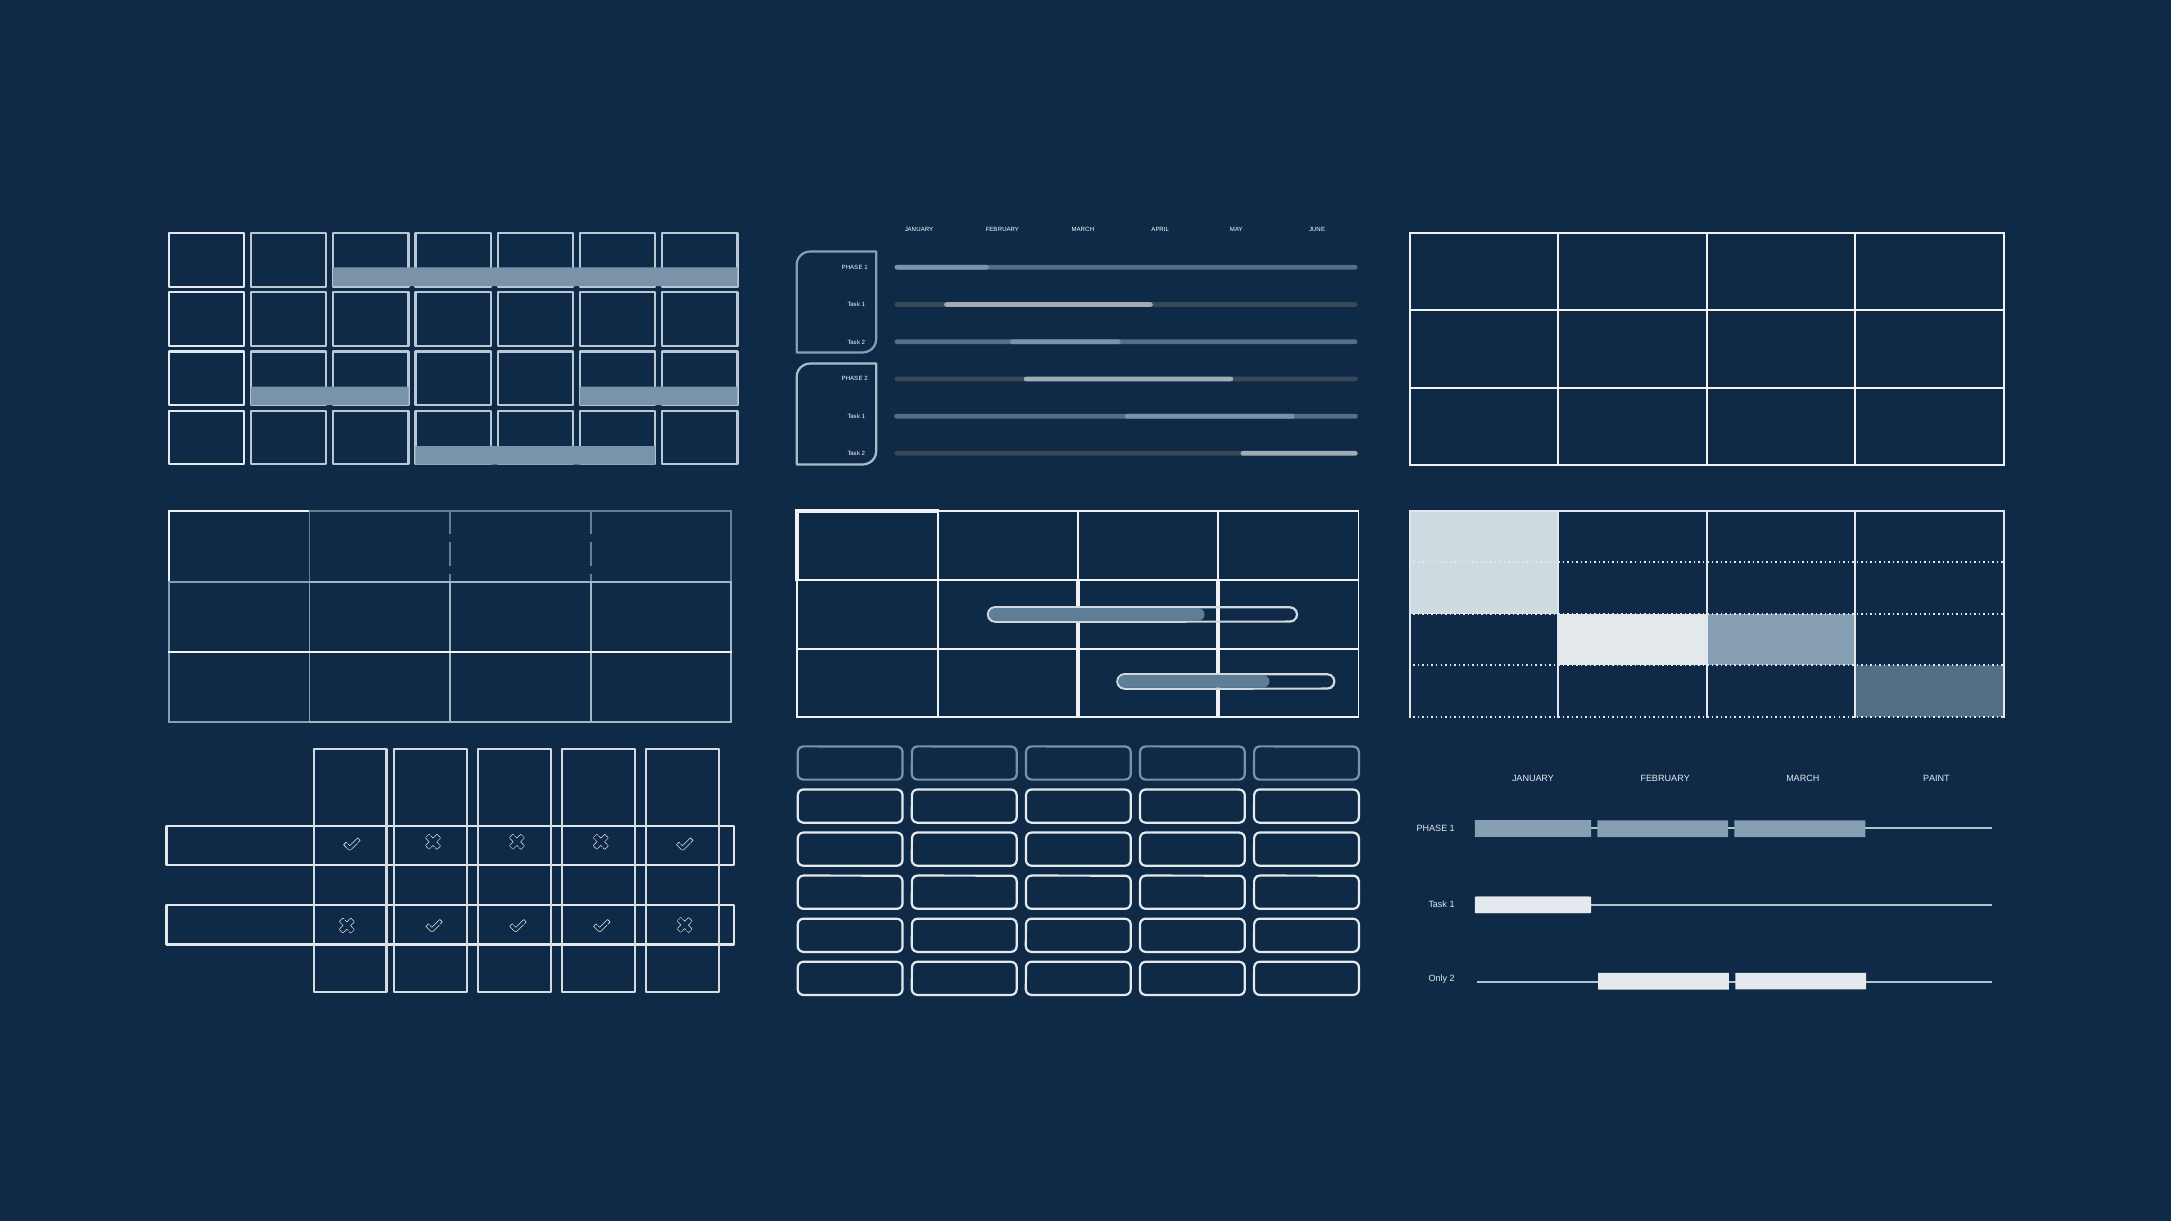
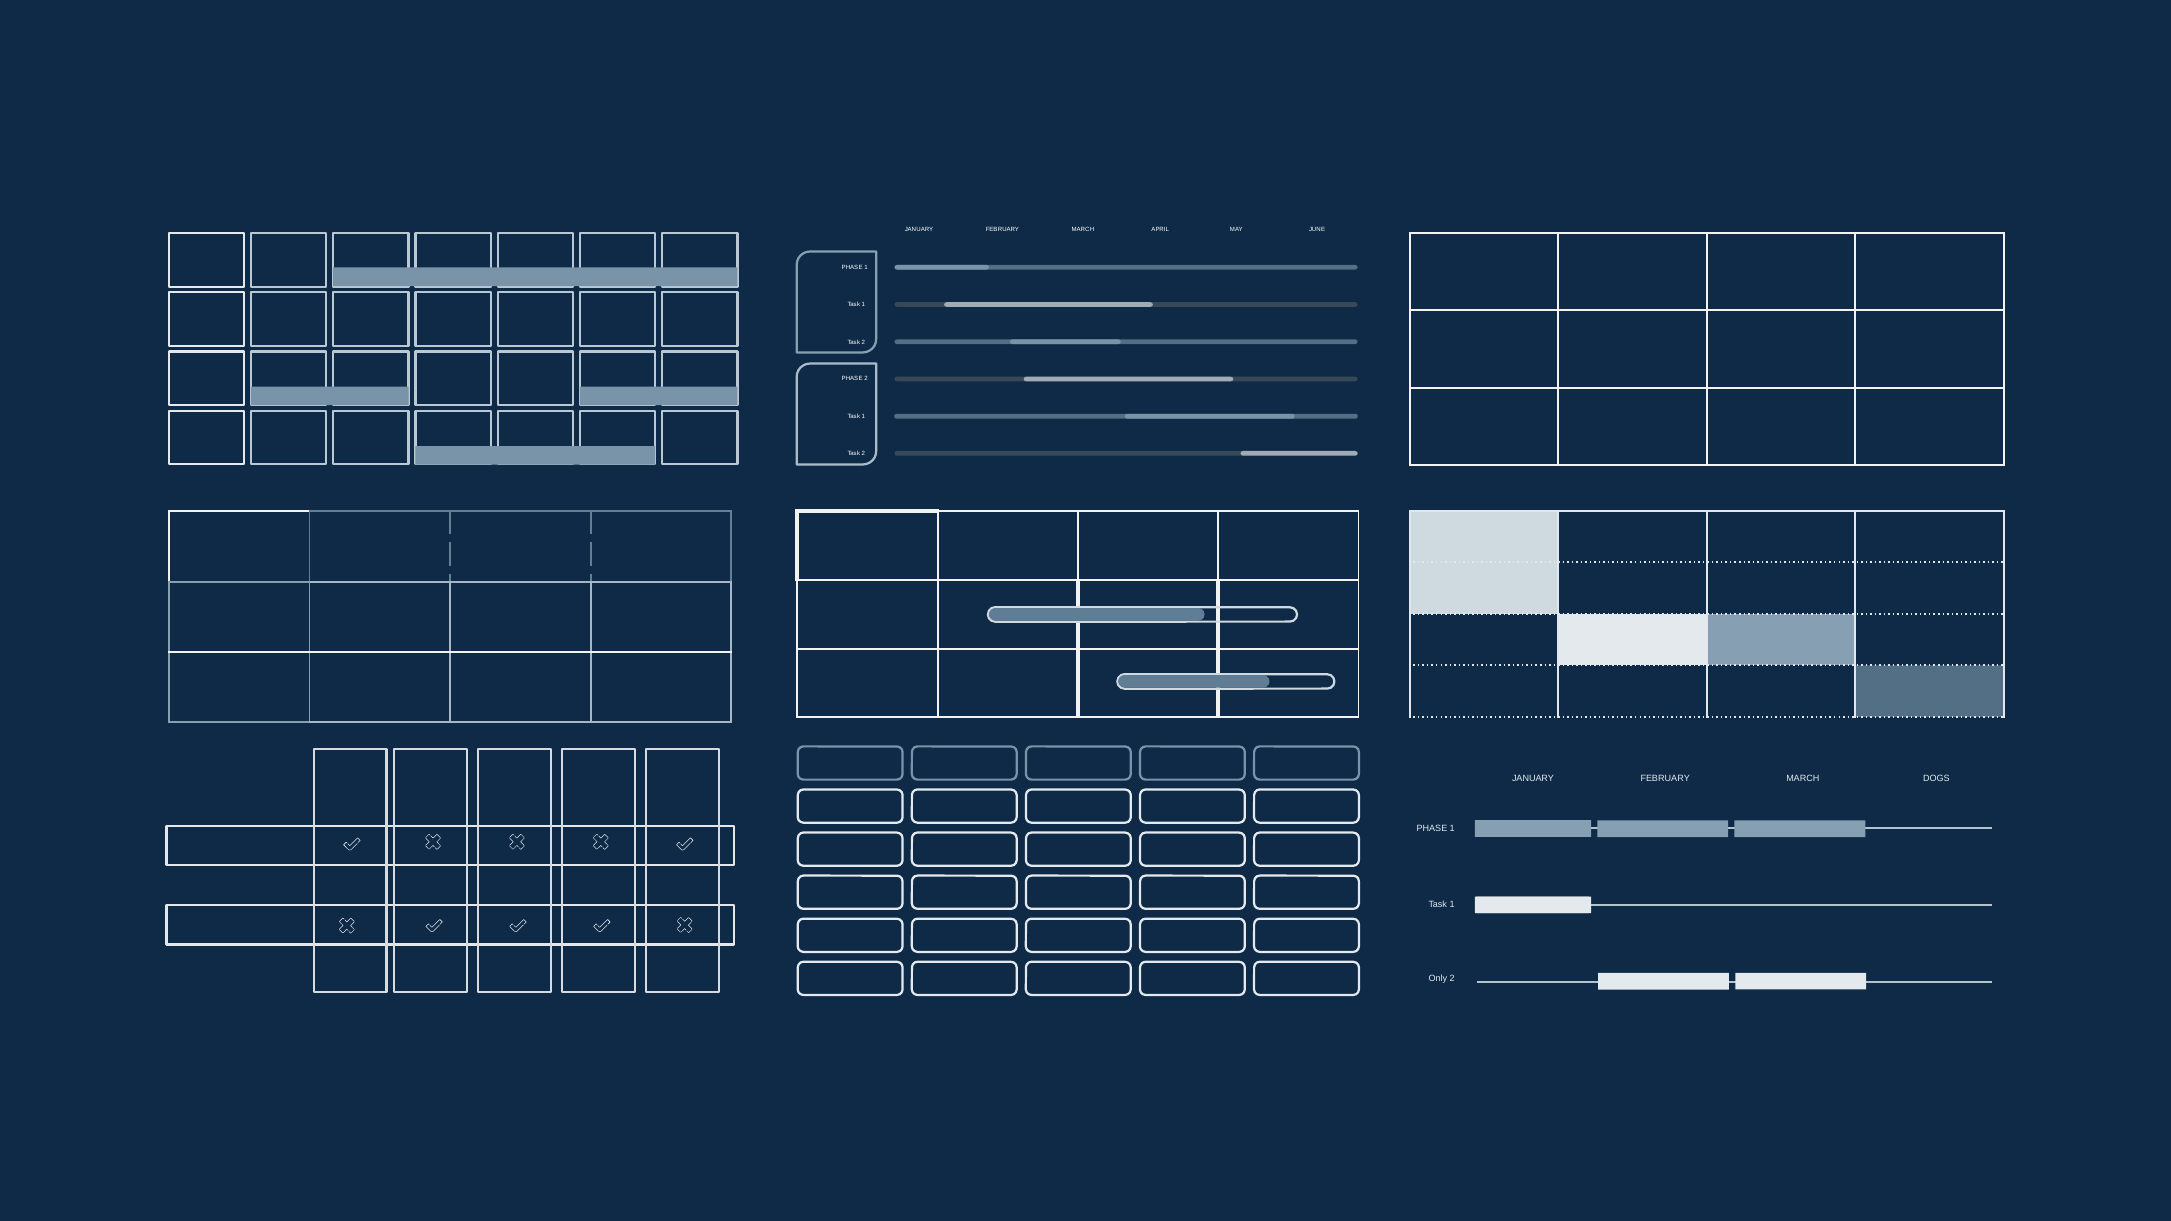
PAINT: PAINT -> DOGS (1936, 779)
